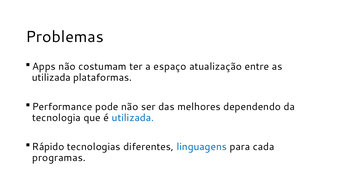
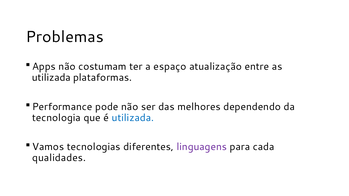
Rápido: Rápido -> Vamos (48, 147)
linguagens colour: blue -> purple (202, 147)
programas: programas -> qualidades (59, 158)
